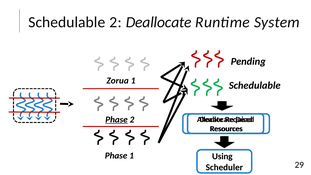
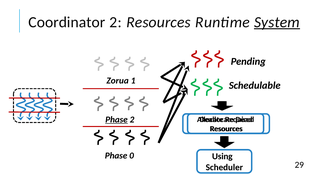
Schedulable: Schedulable -> Coordinator (67, 22)
2 Deallocate: Deallocate -> Resources (159, 22)
System underline: none -> present (277, 22)
Phase 1: 1 -> 0 (132, 156)
